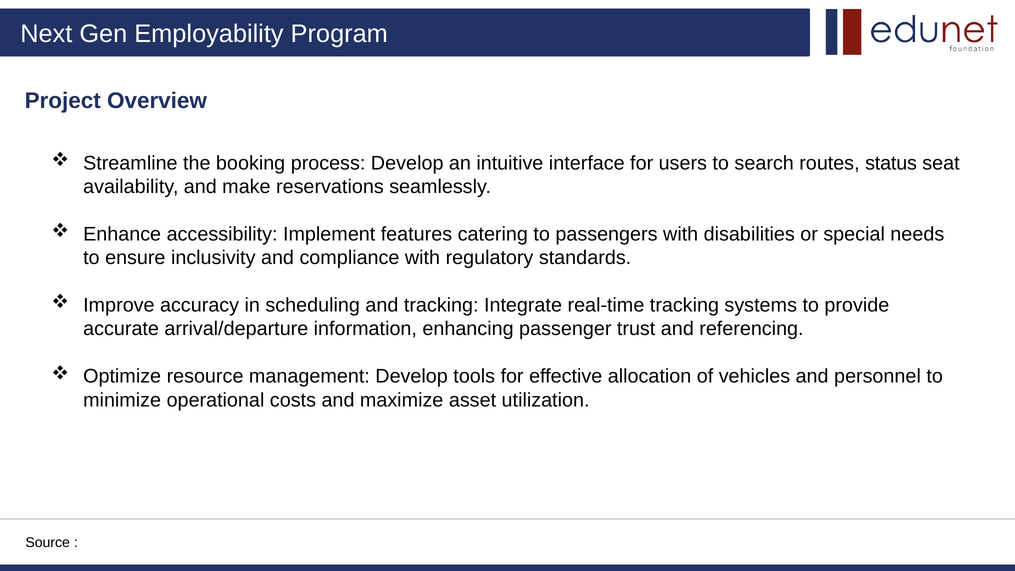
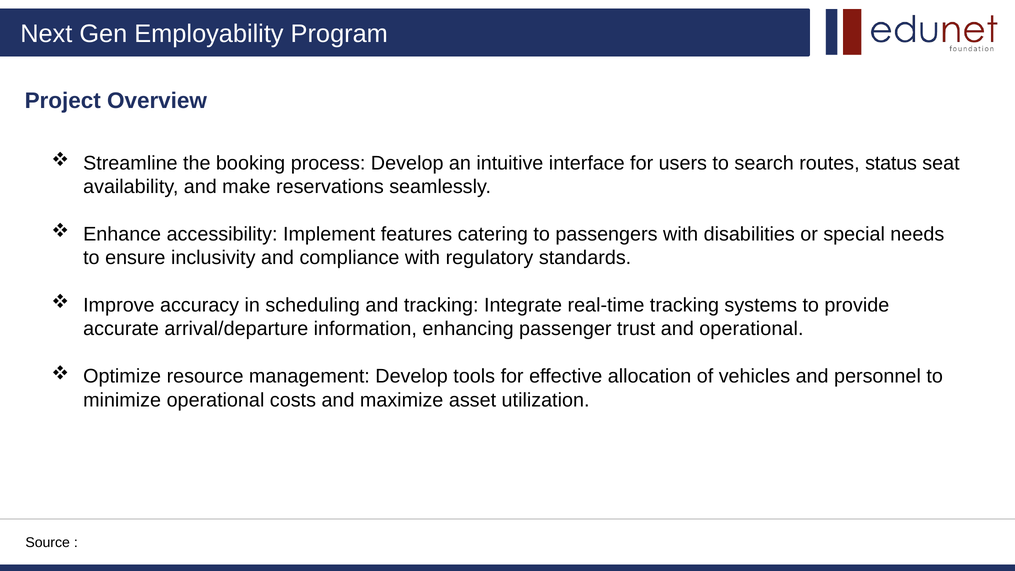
and referencing: referencing -> operational (751, 329)
